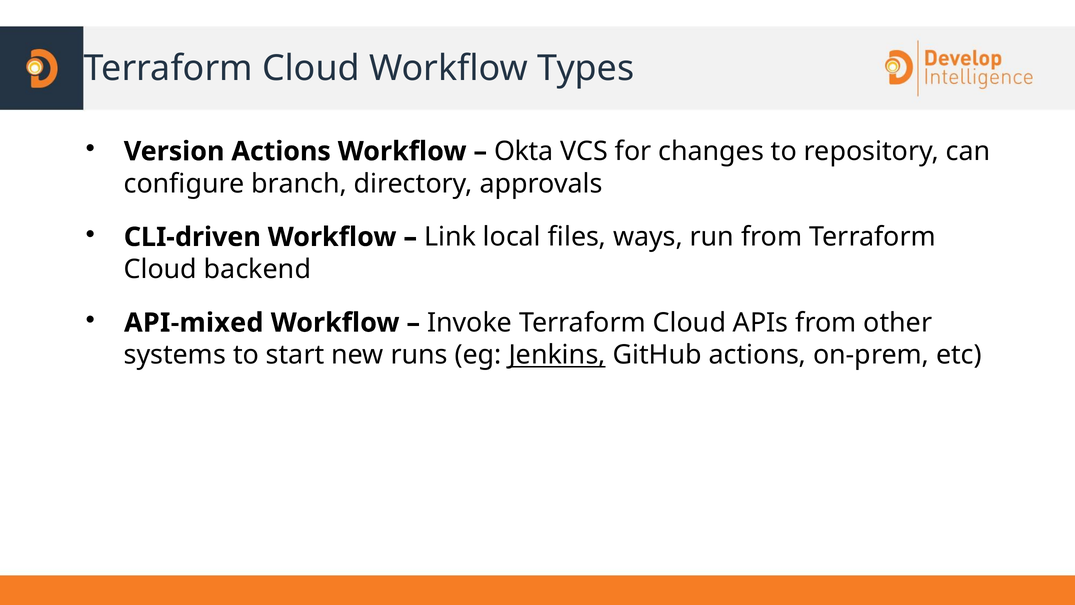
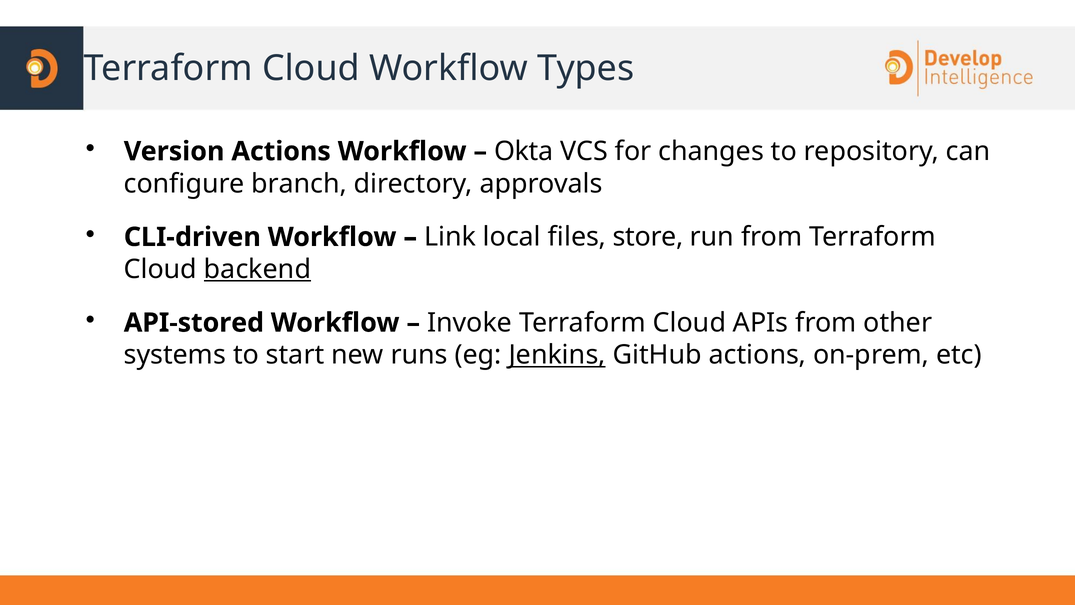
ways: ways -> store (648, 237)
backend underline: none -> present (258, 269)
API-mixed: API-mixed -> API-stored (194, 323)
